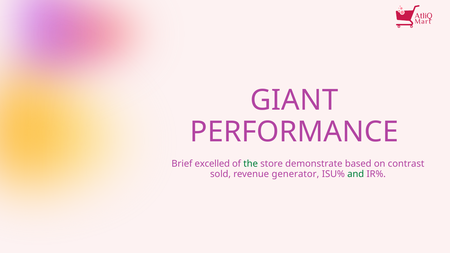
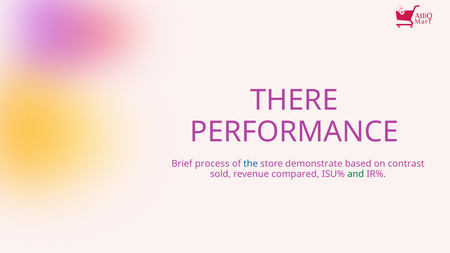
GIANT: GIANT -> THERE (294, 100)
excelled: excelled -> process (212, 164)
the colour: green -> blue (251, 164)
generator: generator -> compared (295, 174)
